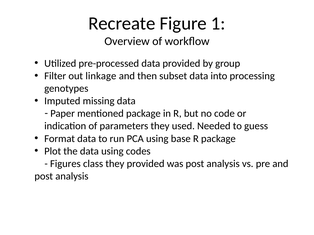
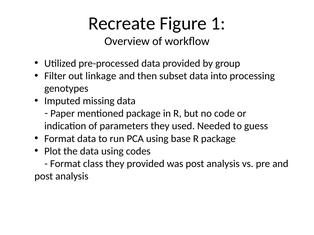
Figures: Figures -> Format (65, 164)
